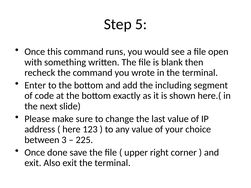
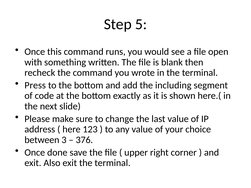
Enter: Enter -> Press (35, 85)
225: 225 -> 376 (84, 140)
